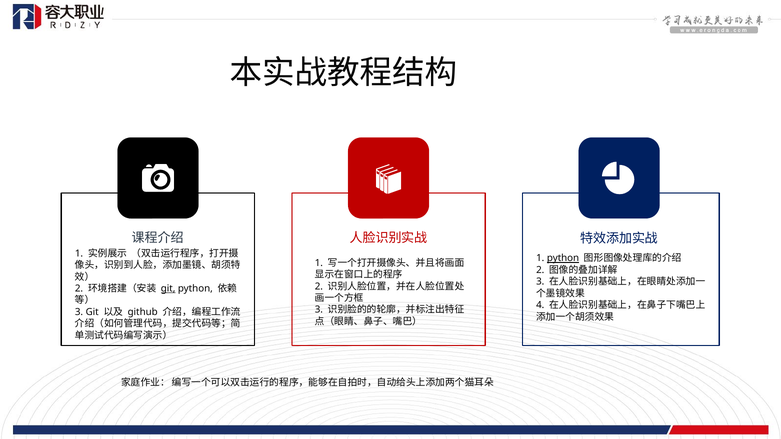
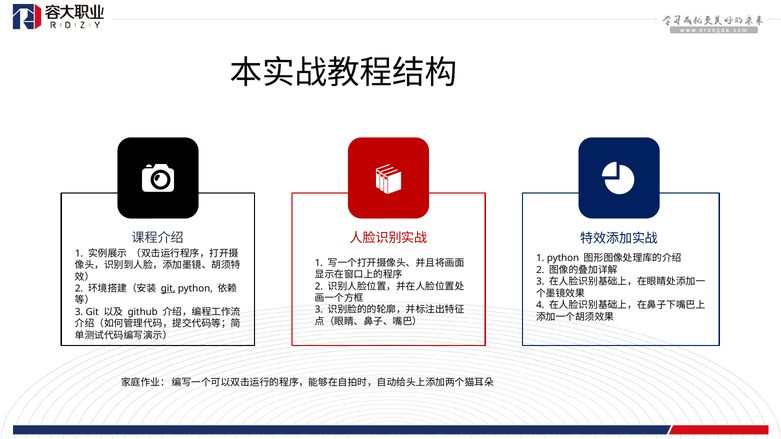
python underline: present -> none (563, 258)
